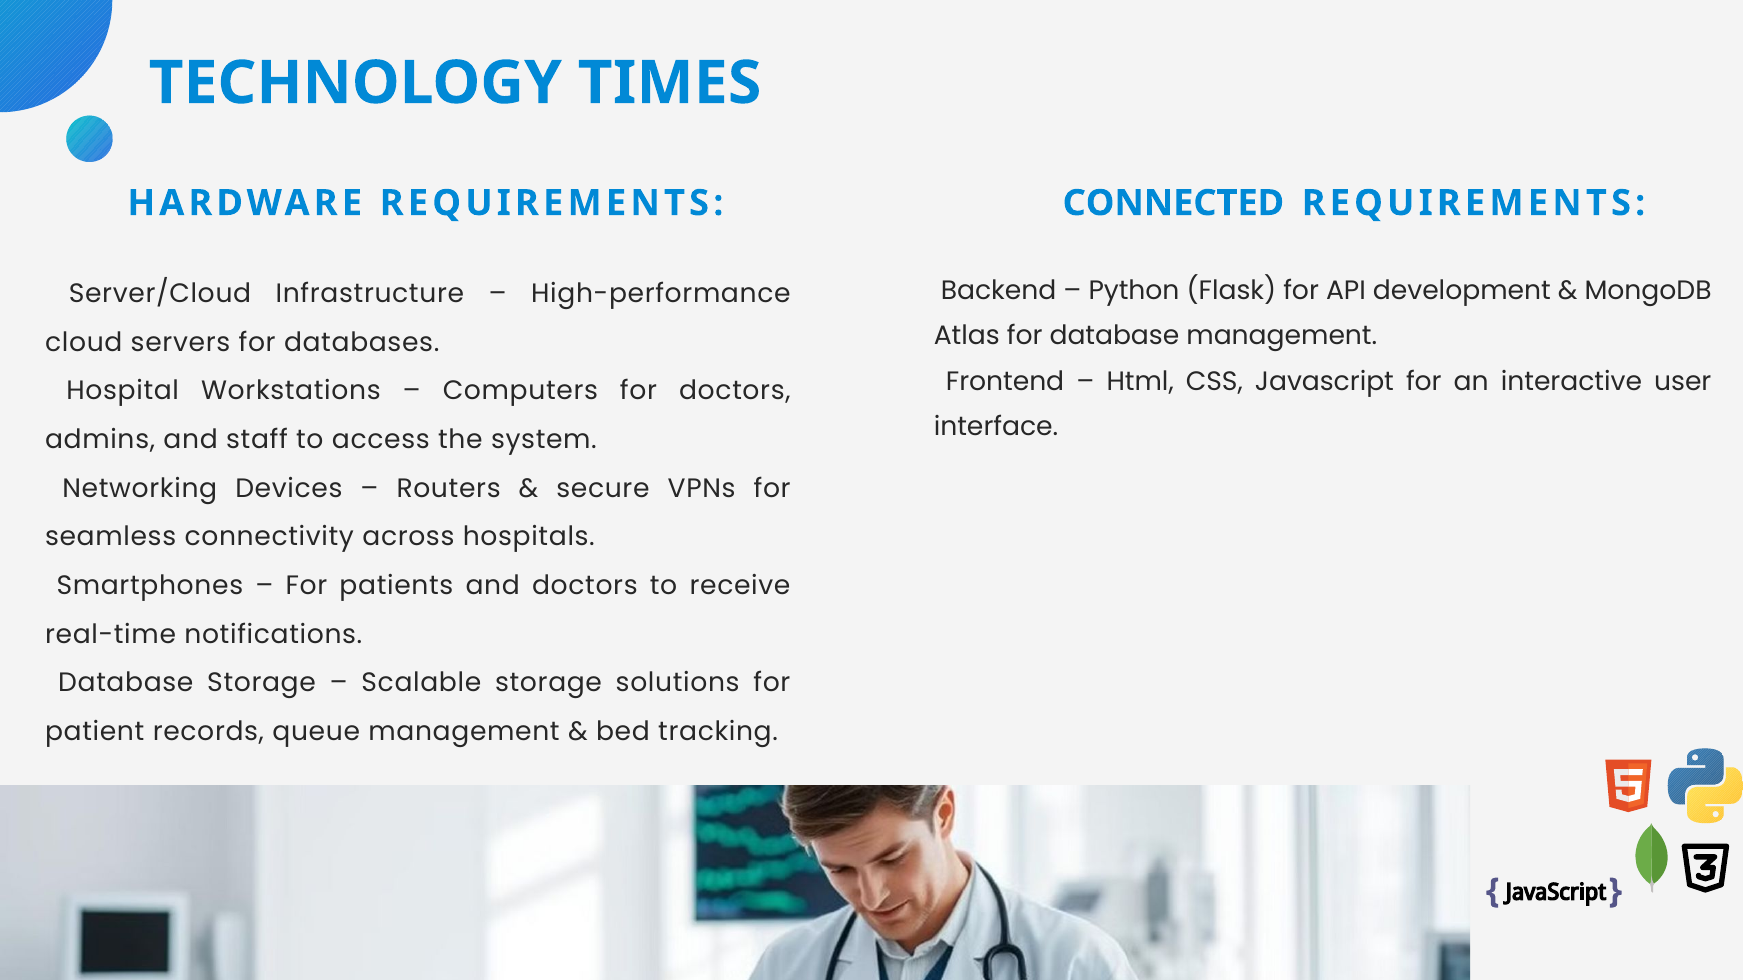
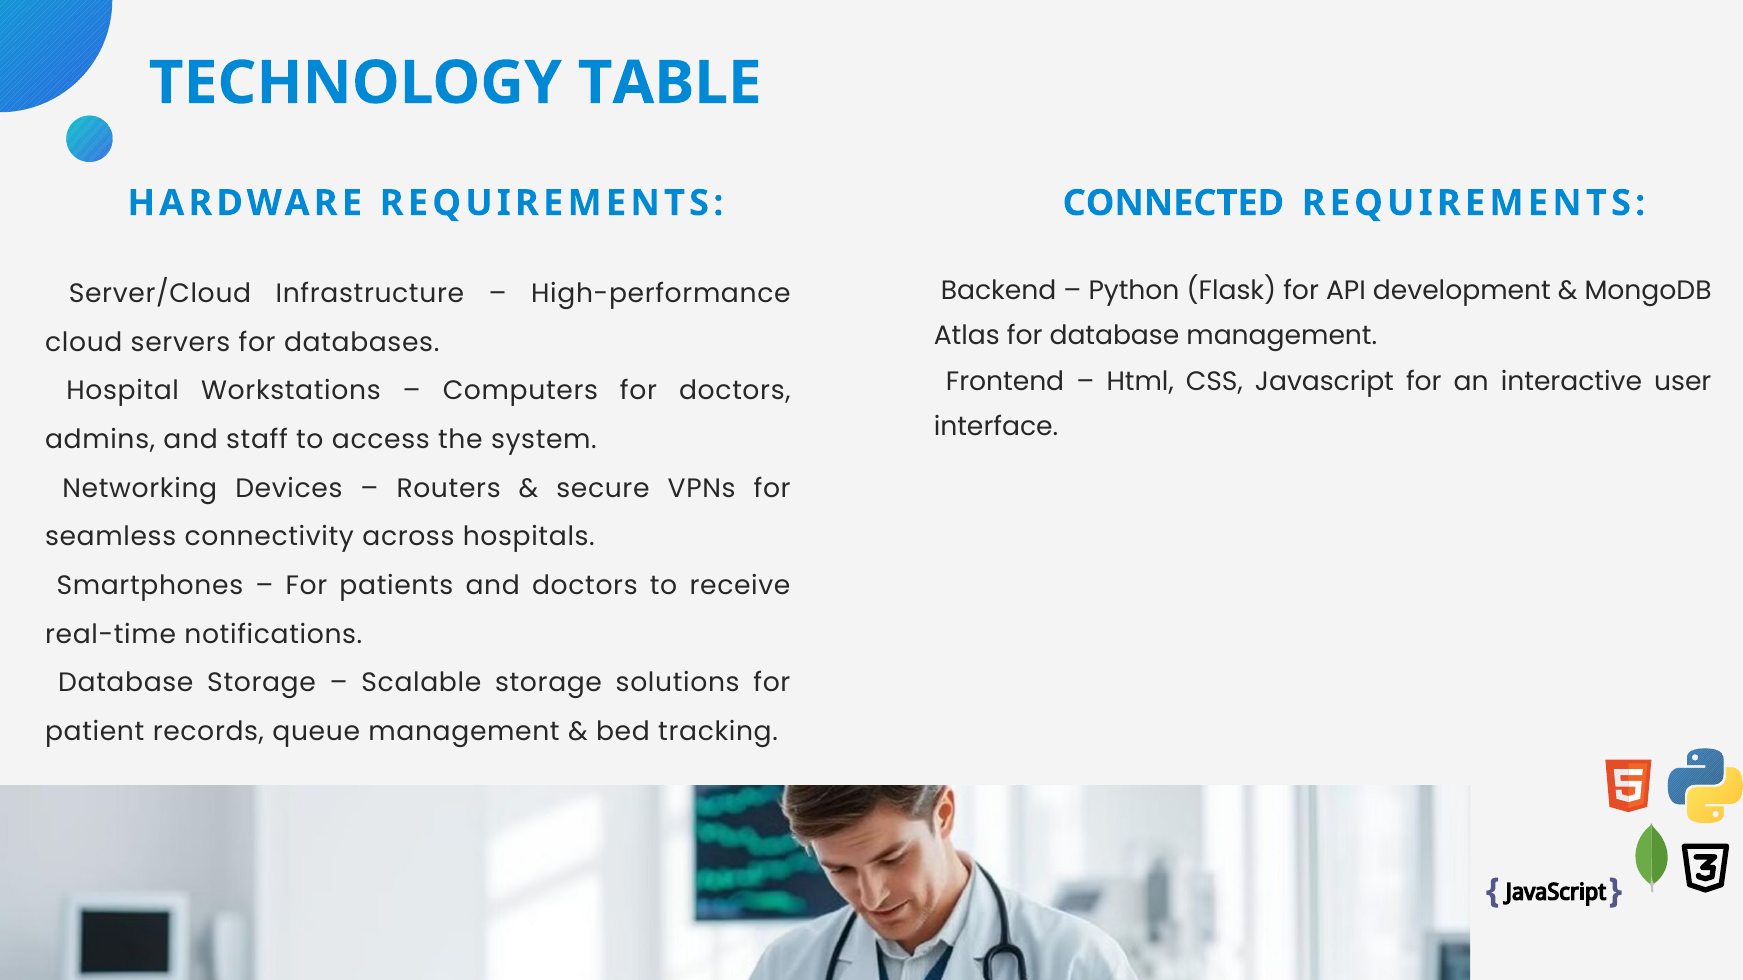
TIMES: TIMES -> TABLE (670, 83)
